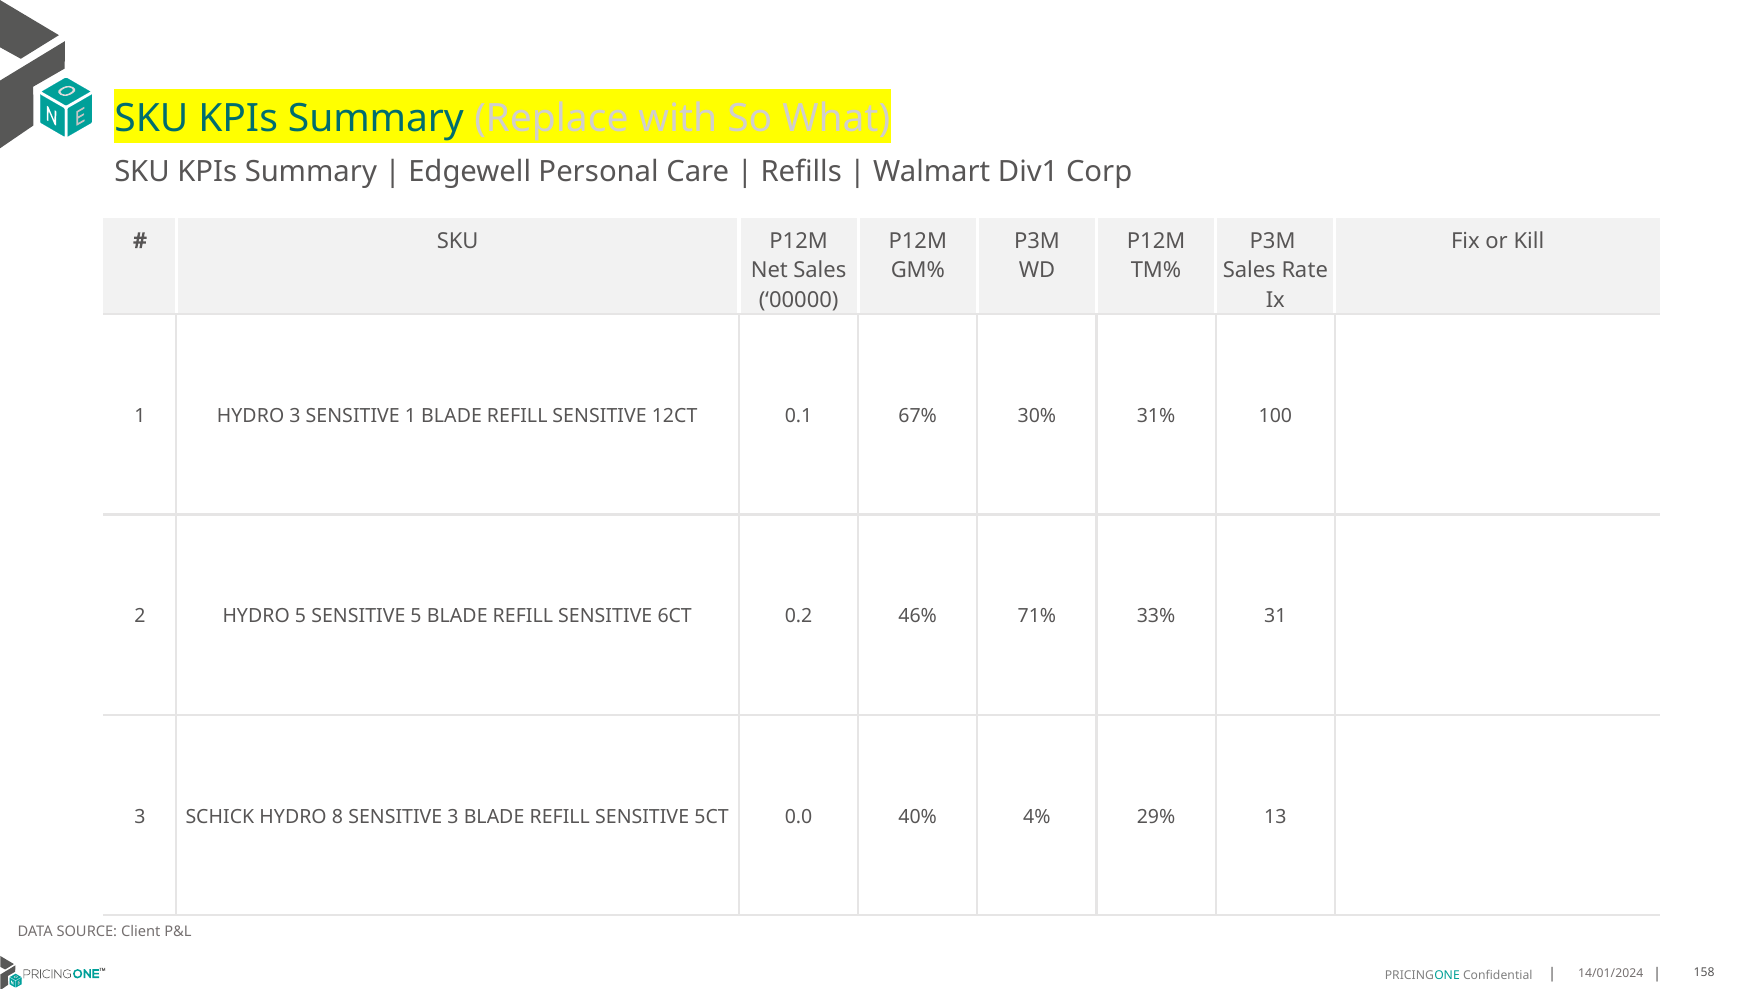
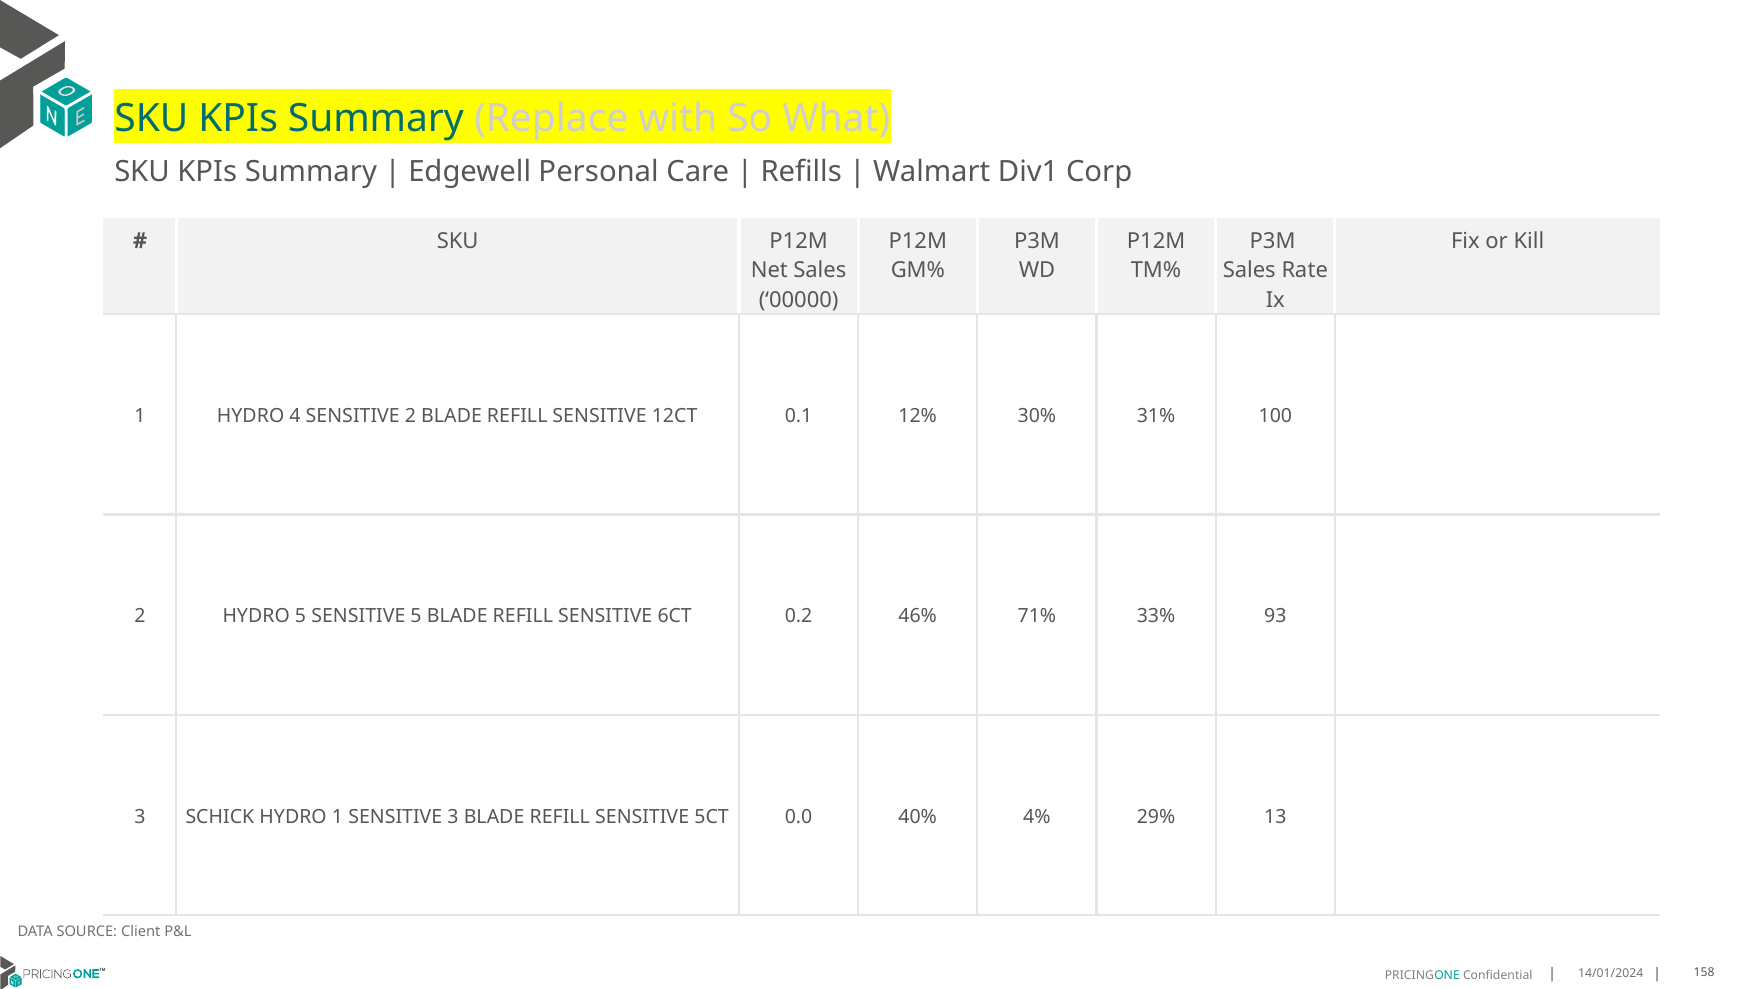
HYDRO 3: 3 -> 4 (295, 416)
SENSITIVE 1: 1 -> 2 (410, 416)
67%: 67% -> 12% (918, 416)
31: 31 -> 93 (1275, 616)
HYDRO 8: 8 -> 1 (338, 816)
